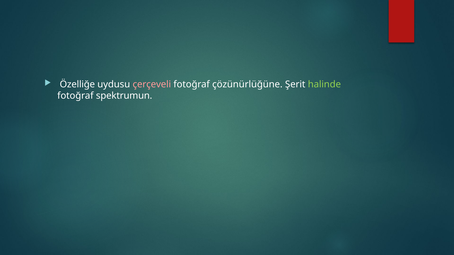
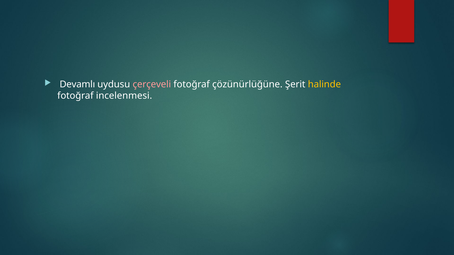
Özelliğe: Özelliğe -> Devamlı (77, 84)
halinde colour: light green -> yellow (324, 84)
spektrumun: spektrumun -> incelenmesi (124, 96)
